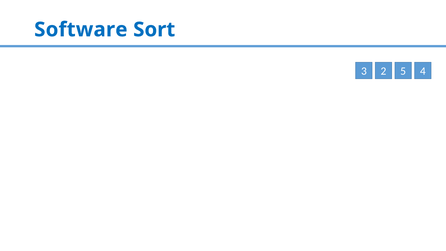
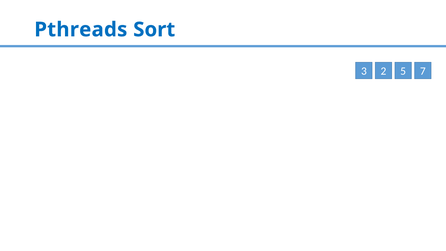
Software: Software -> Pthreads (81, 30)
4: 4 -> 7 (423, 71)
